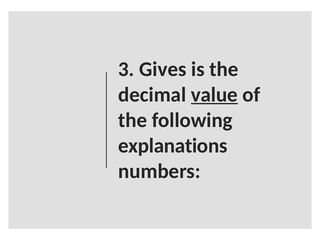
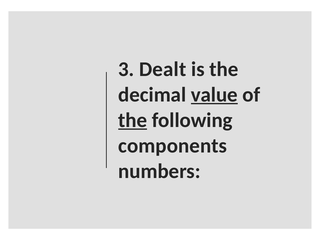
Gives: Gives -> Dealt (163, 69)
the underline: none -> present (133, 120)
explanations: explanations -> components (173, 146)
